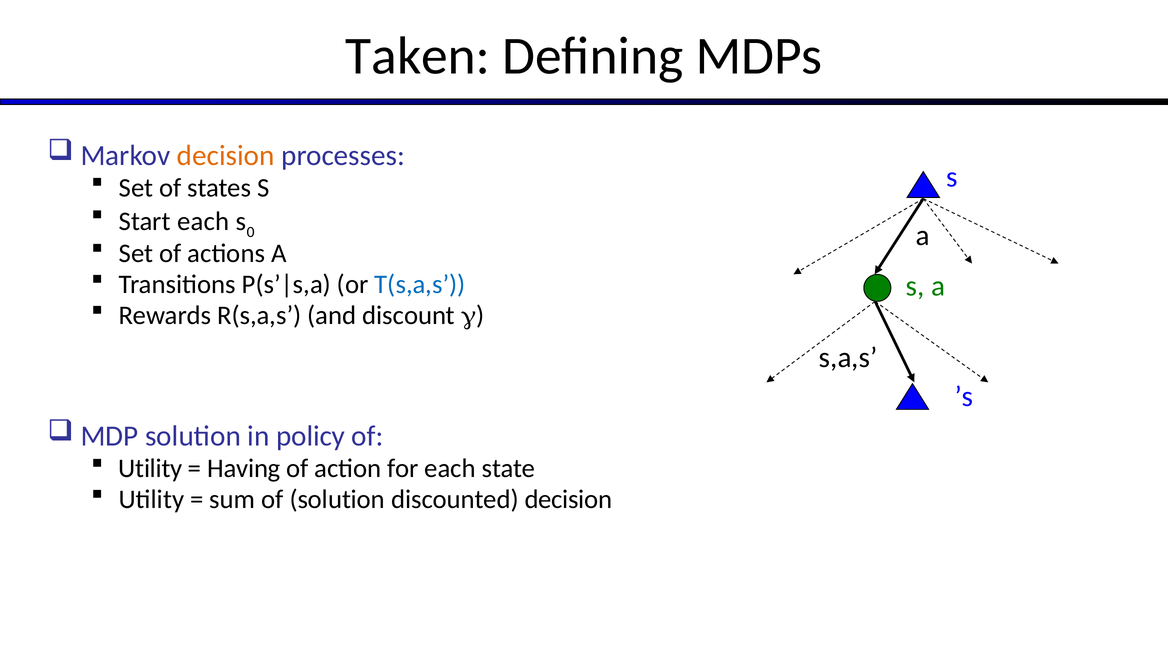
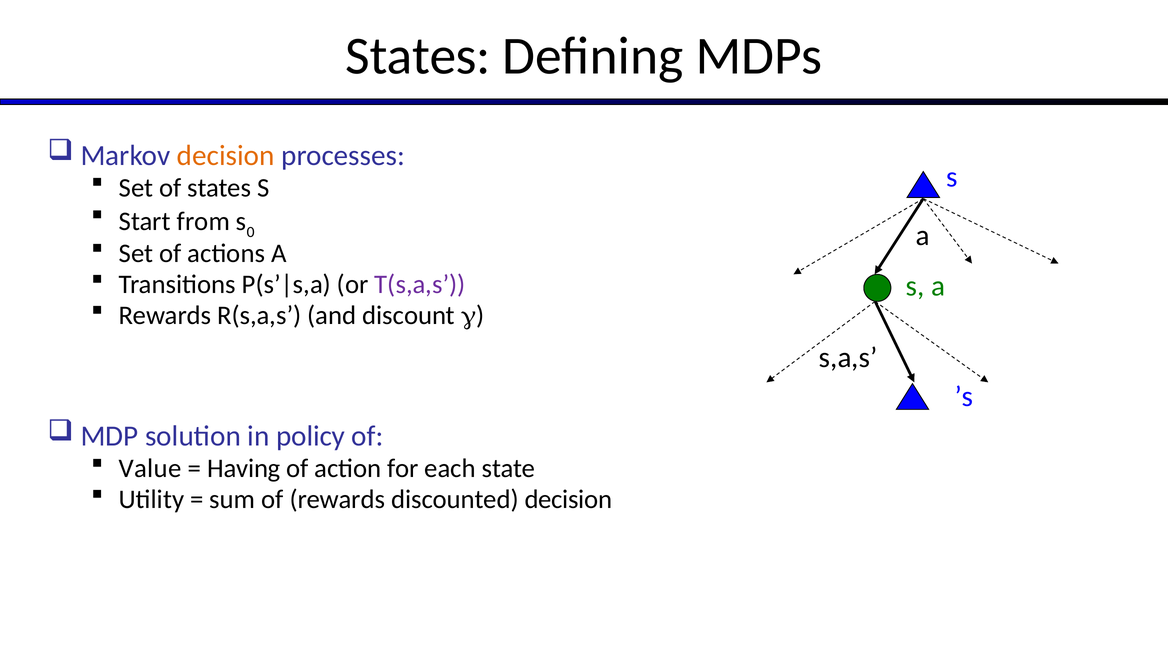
Taken: Taken -> States (418, 56)
Start each: each -> from (203, 222)
T(s,a,s colour: blue -> purple (420, 284)
Utility: Utility -> Value (150, 468)
of solution: solution -> rewards (337, 499)
